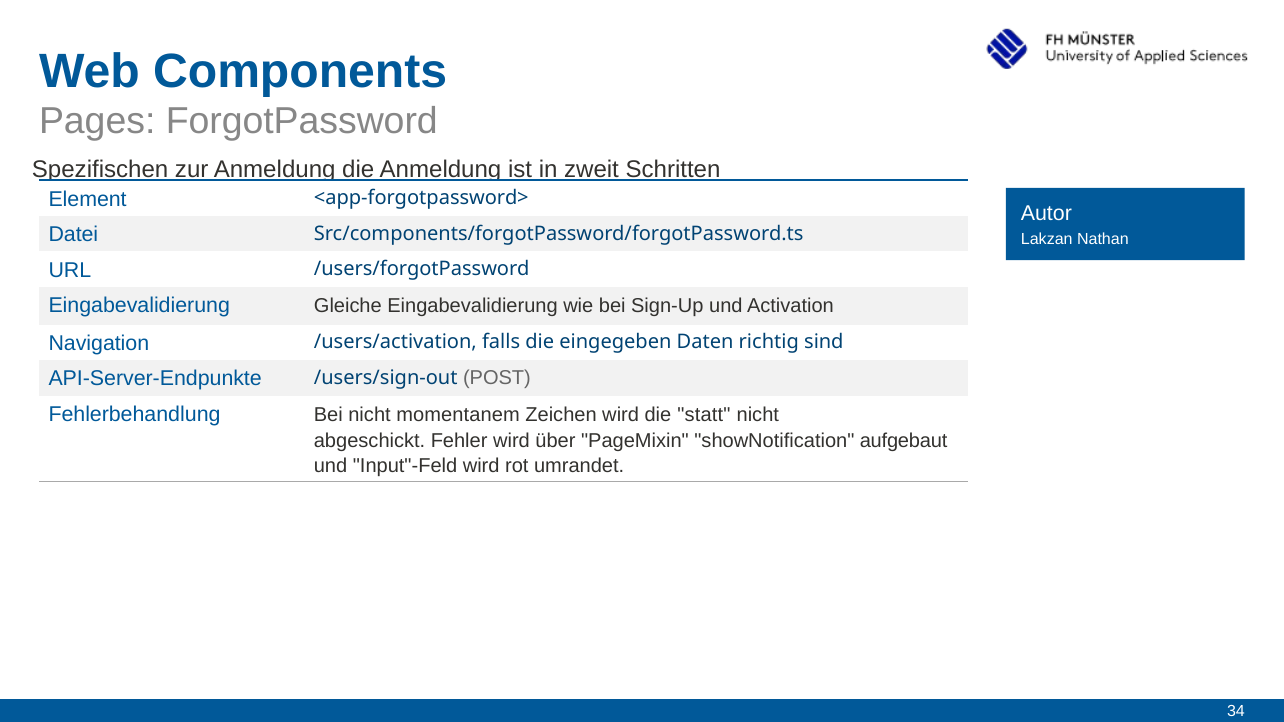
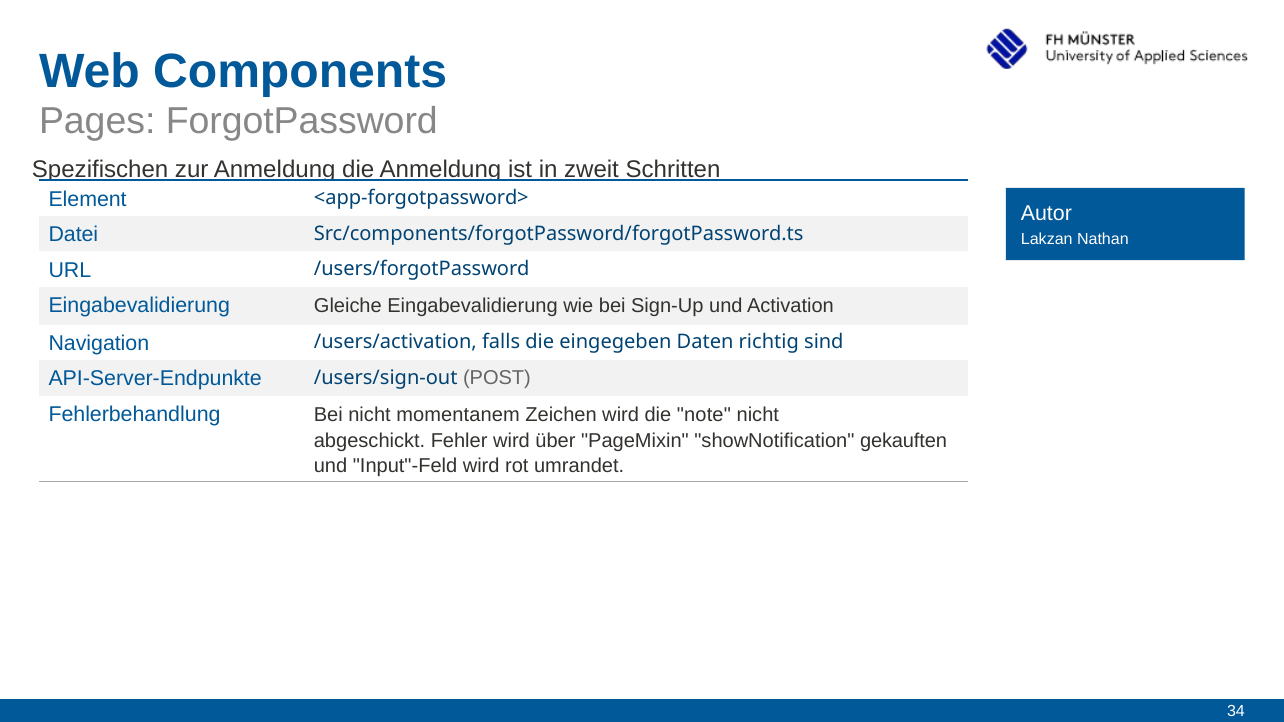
statt: statt -> note (704, 415)
aufgebaut: aufgebaut -> gekauften (904, 441)
